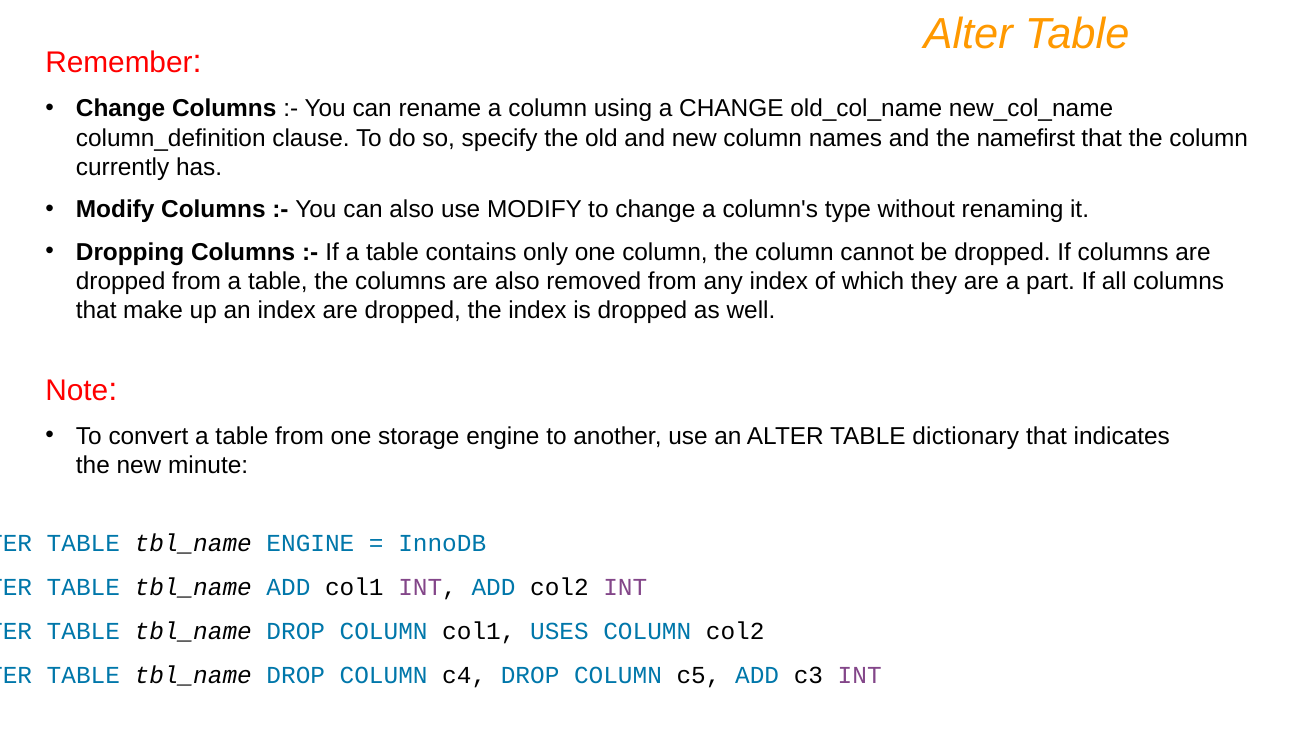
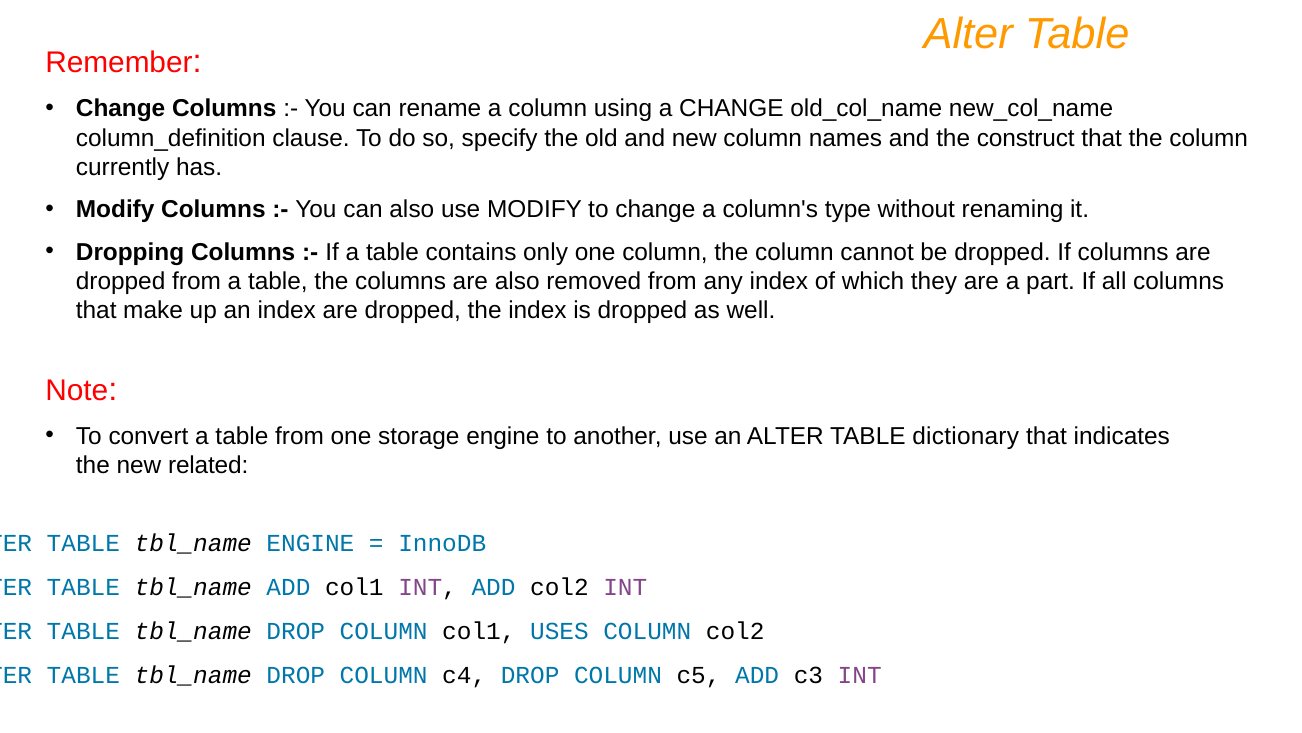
namefirst: namefirst -> construct (1026, 138)
minute: minute -> related (208, 465)
